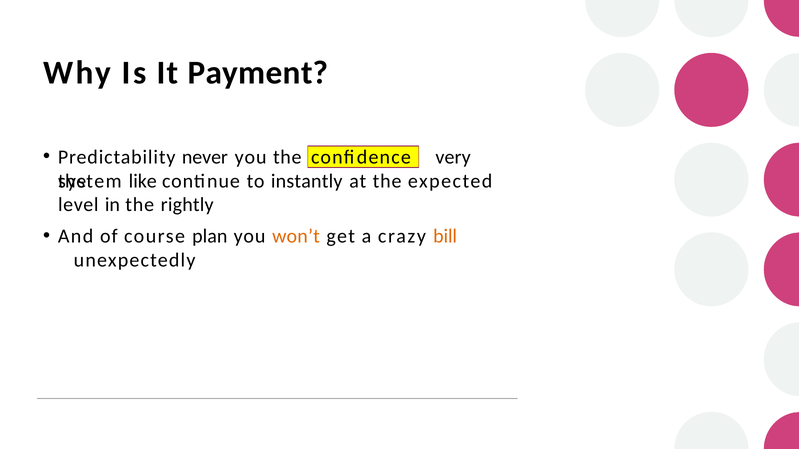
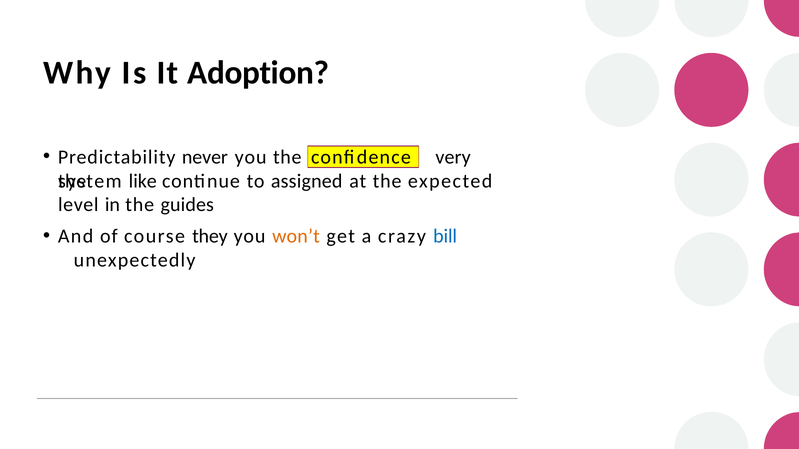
Payment: Payment -> Adoption (258, 73)
instantly: instantly -> assigned (307, 181)
rightly: rightly -> guides (187, 205)
plan: plan -> they (210, 236)
bill colour: orange -> blue (445, 236)
